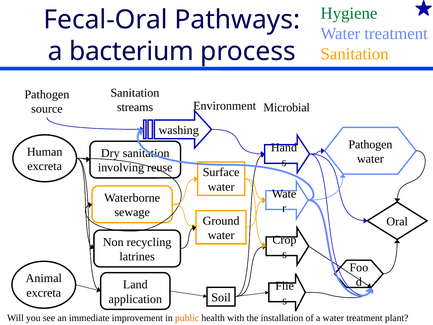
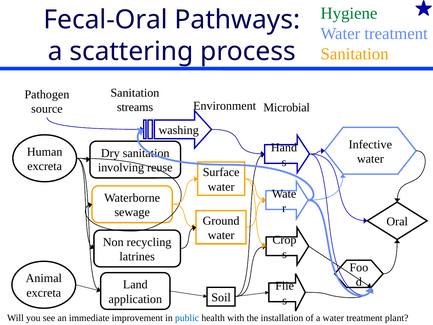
bacterium: bacterium -> scattering (131, 51)
Pathogen: Pathogen -> Infective (370, 144)
public colour: orange -> blue (187, 318)
